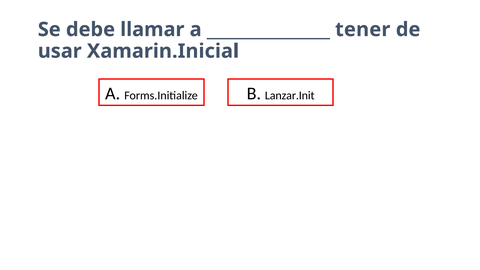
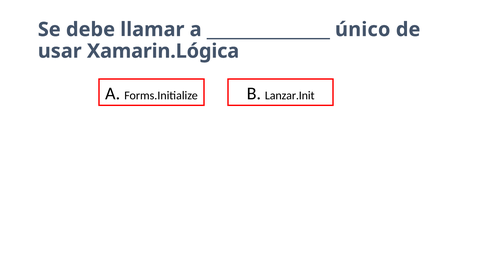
tener: tener -> único (363, 30)
Xamarin.Inicial: Xamarin.Inicial -> Xamarin.Lógica (163, 51)
